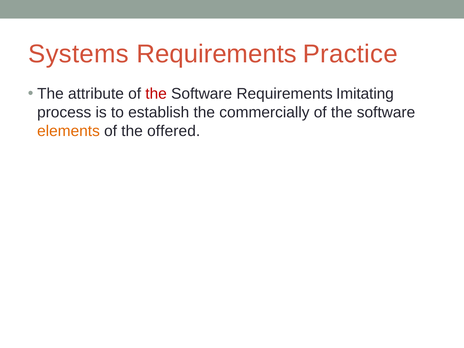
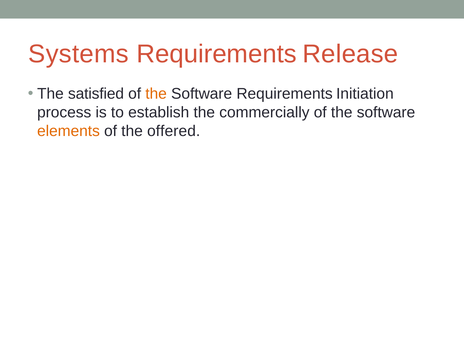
Practice: Practice -> Release (350, 54)
attribute: attribute -> satisfied (96, 94)
the colour: red -> orange (156, 94)
Imitating: Imitating -> Initiation (365, 94)
